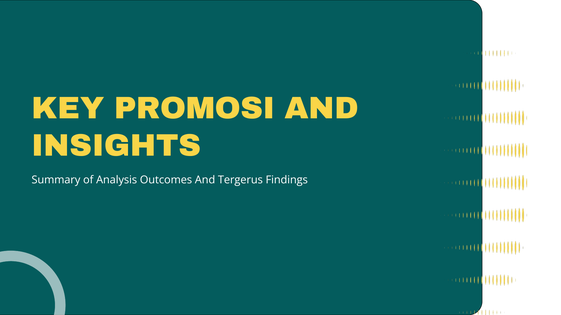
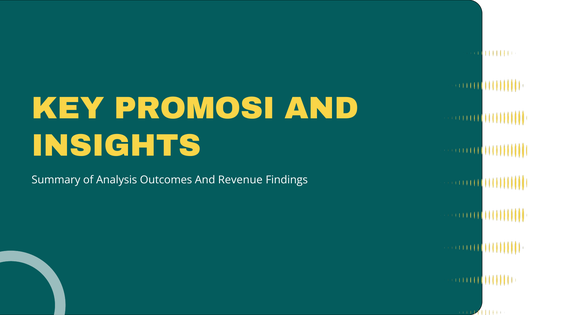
Tergerus: Tergerus -> Revenue (240, 180)
